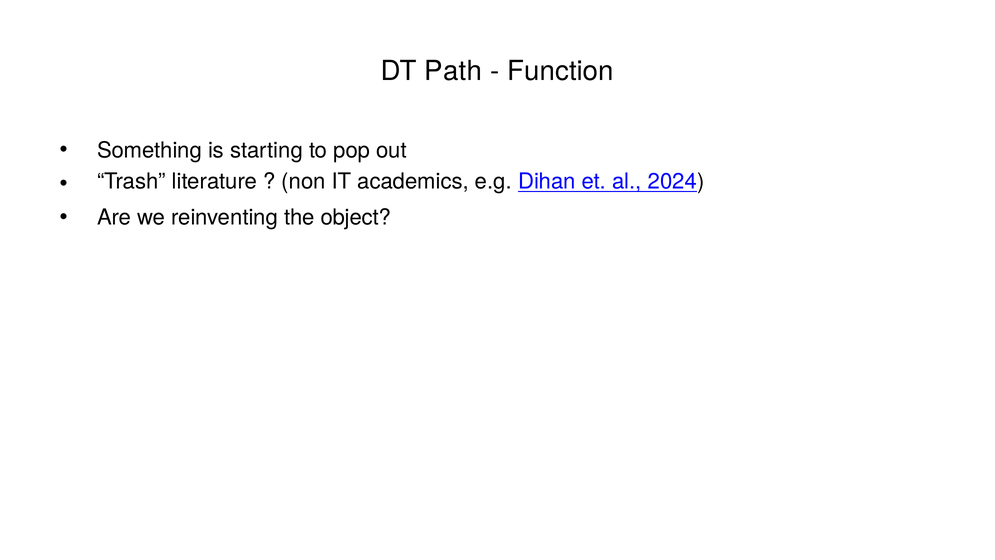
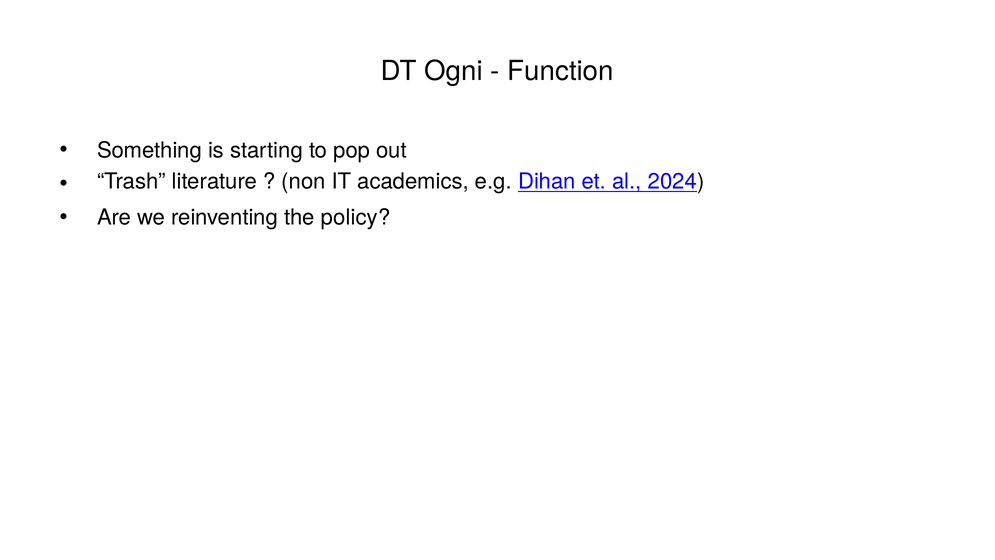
Path: Path -> Ogni (453, 71)
object: object -> policy (356, 217)
